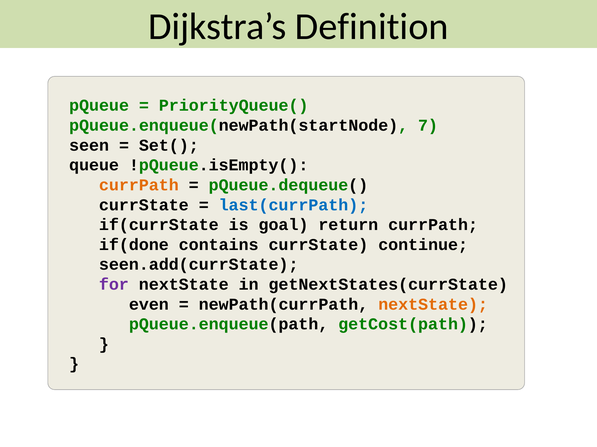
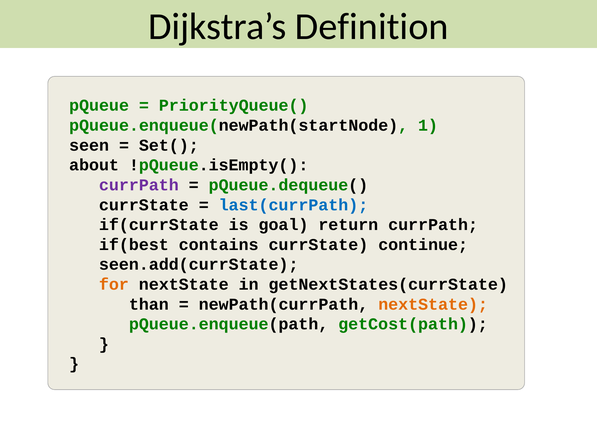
7: 7 -> 1 (428, 126)
queue: queue -> about (94, 165)
currPath colour: orange -> purple (139, 185)
if(done: if(done -> if(best (134, 245)
for colour: purple -> orange (114, 285)
even: even -> than (149, 305)
